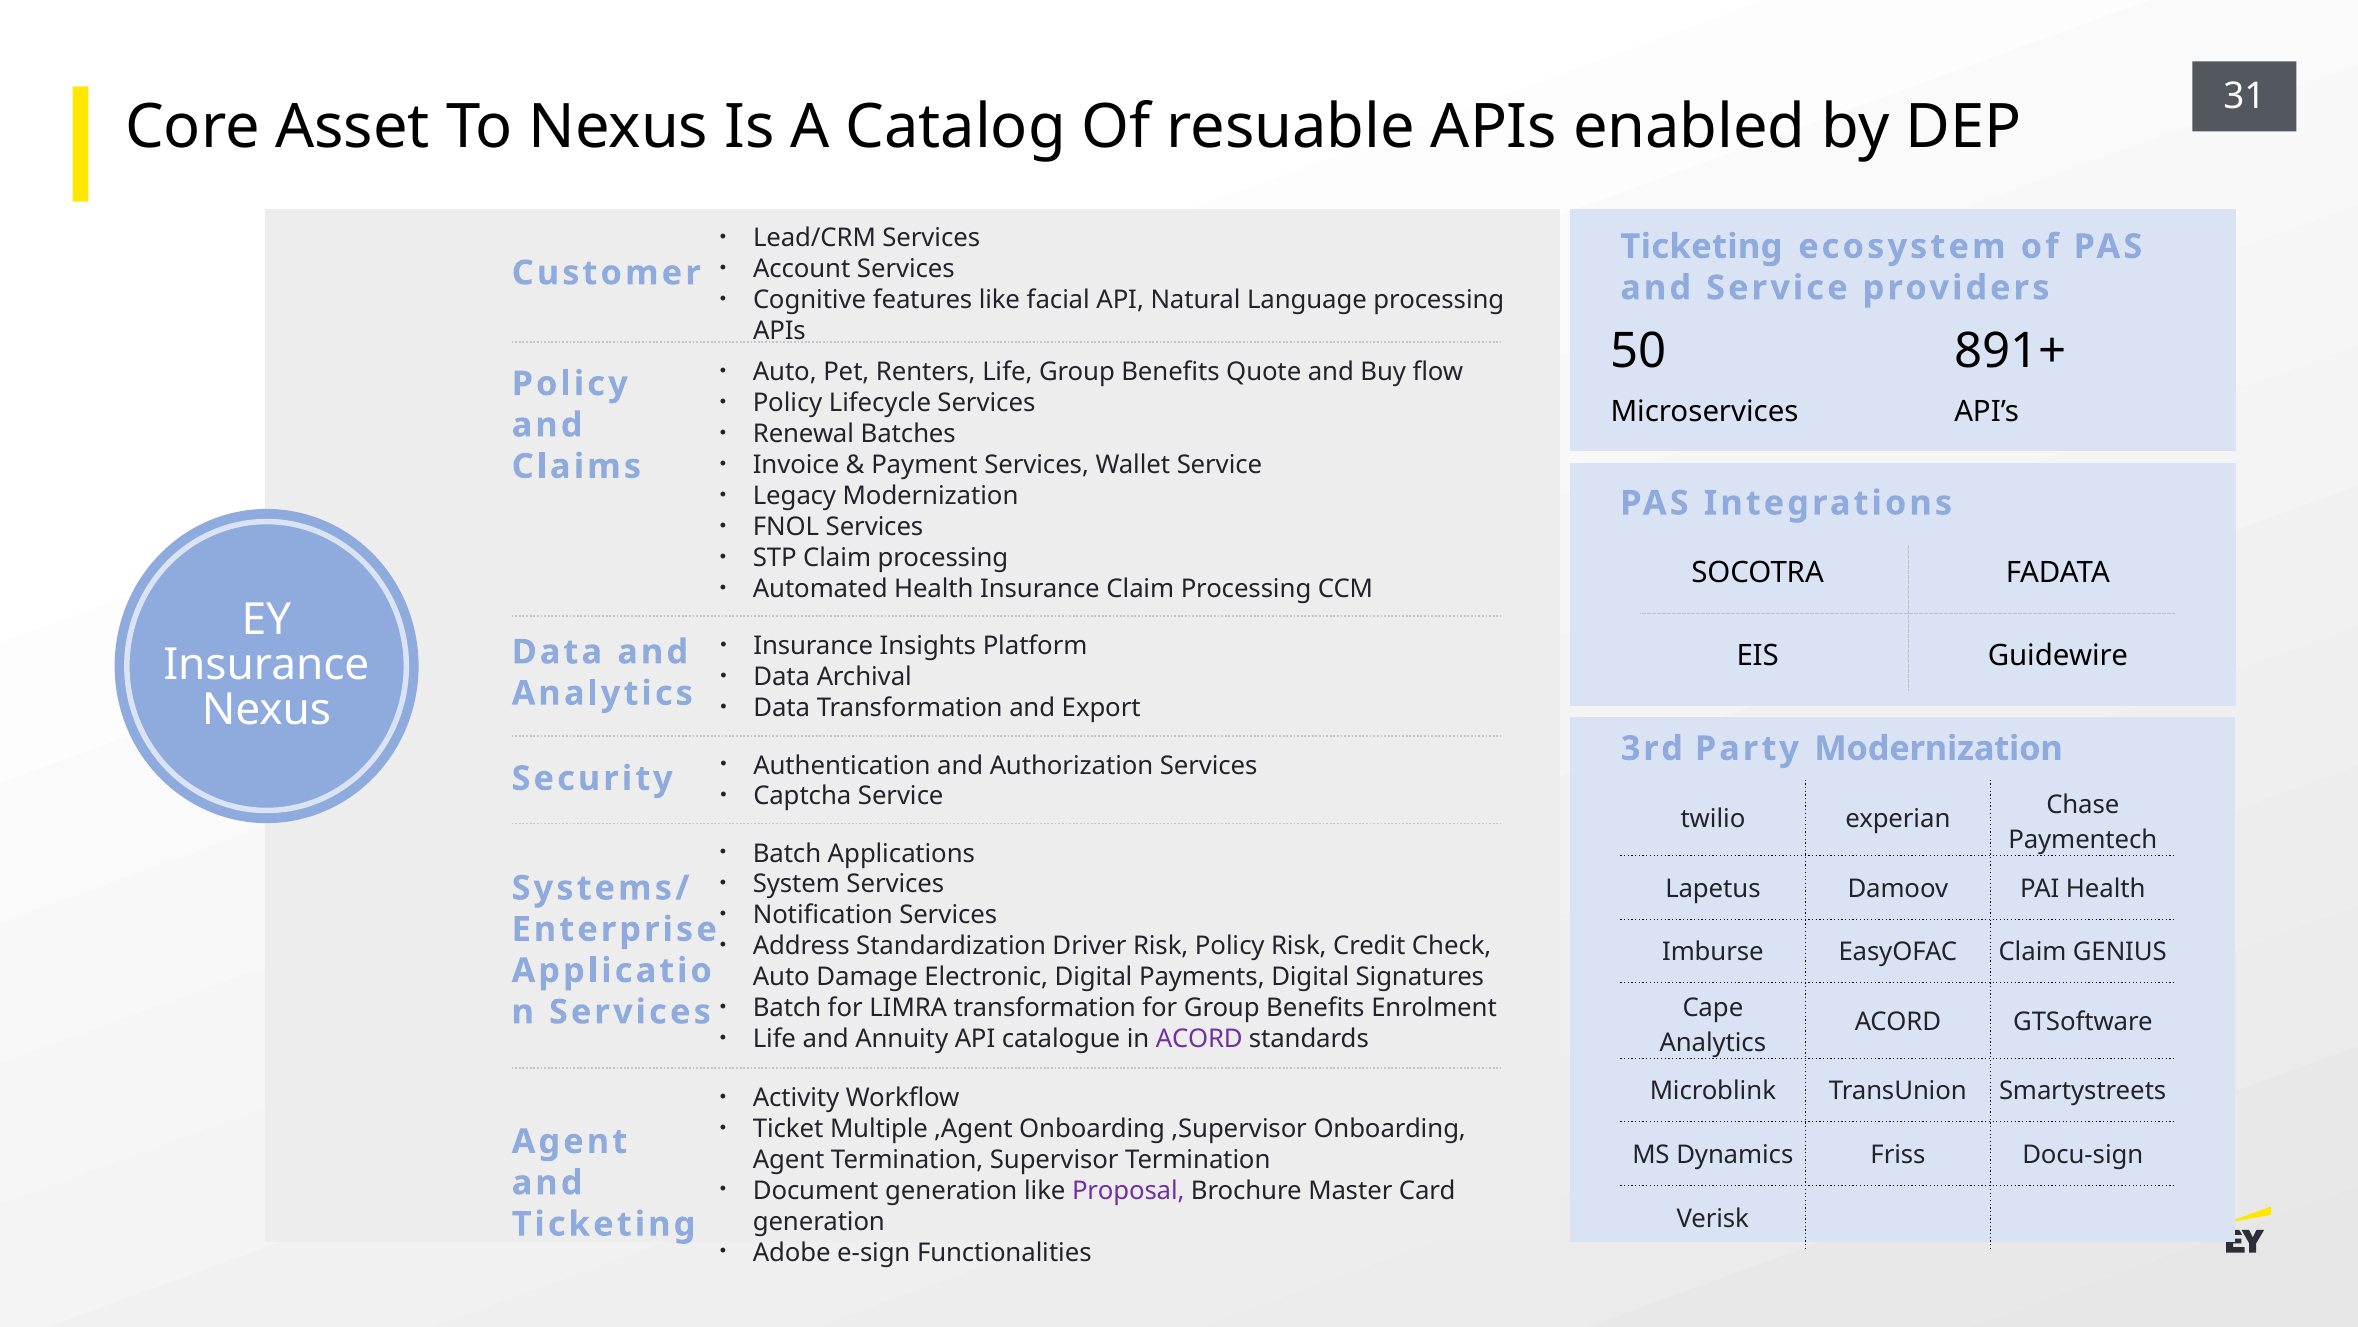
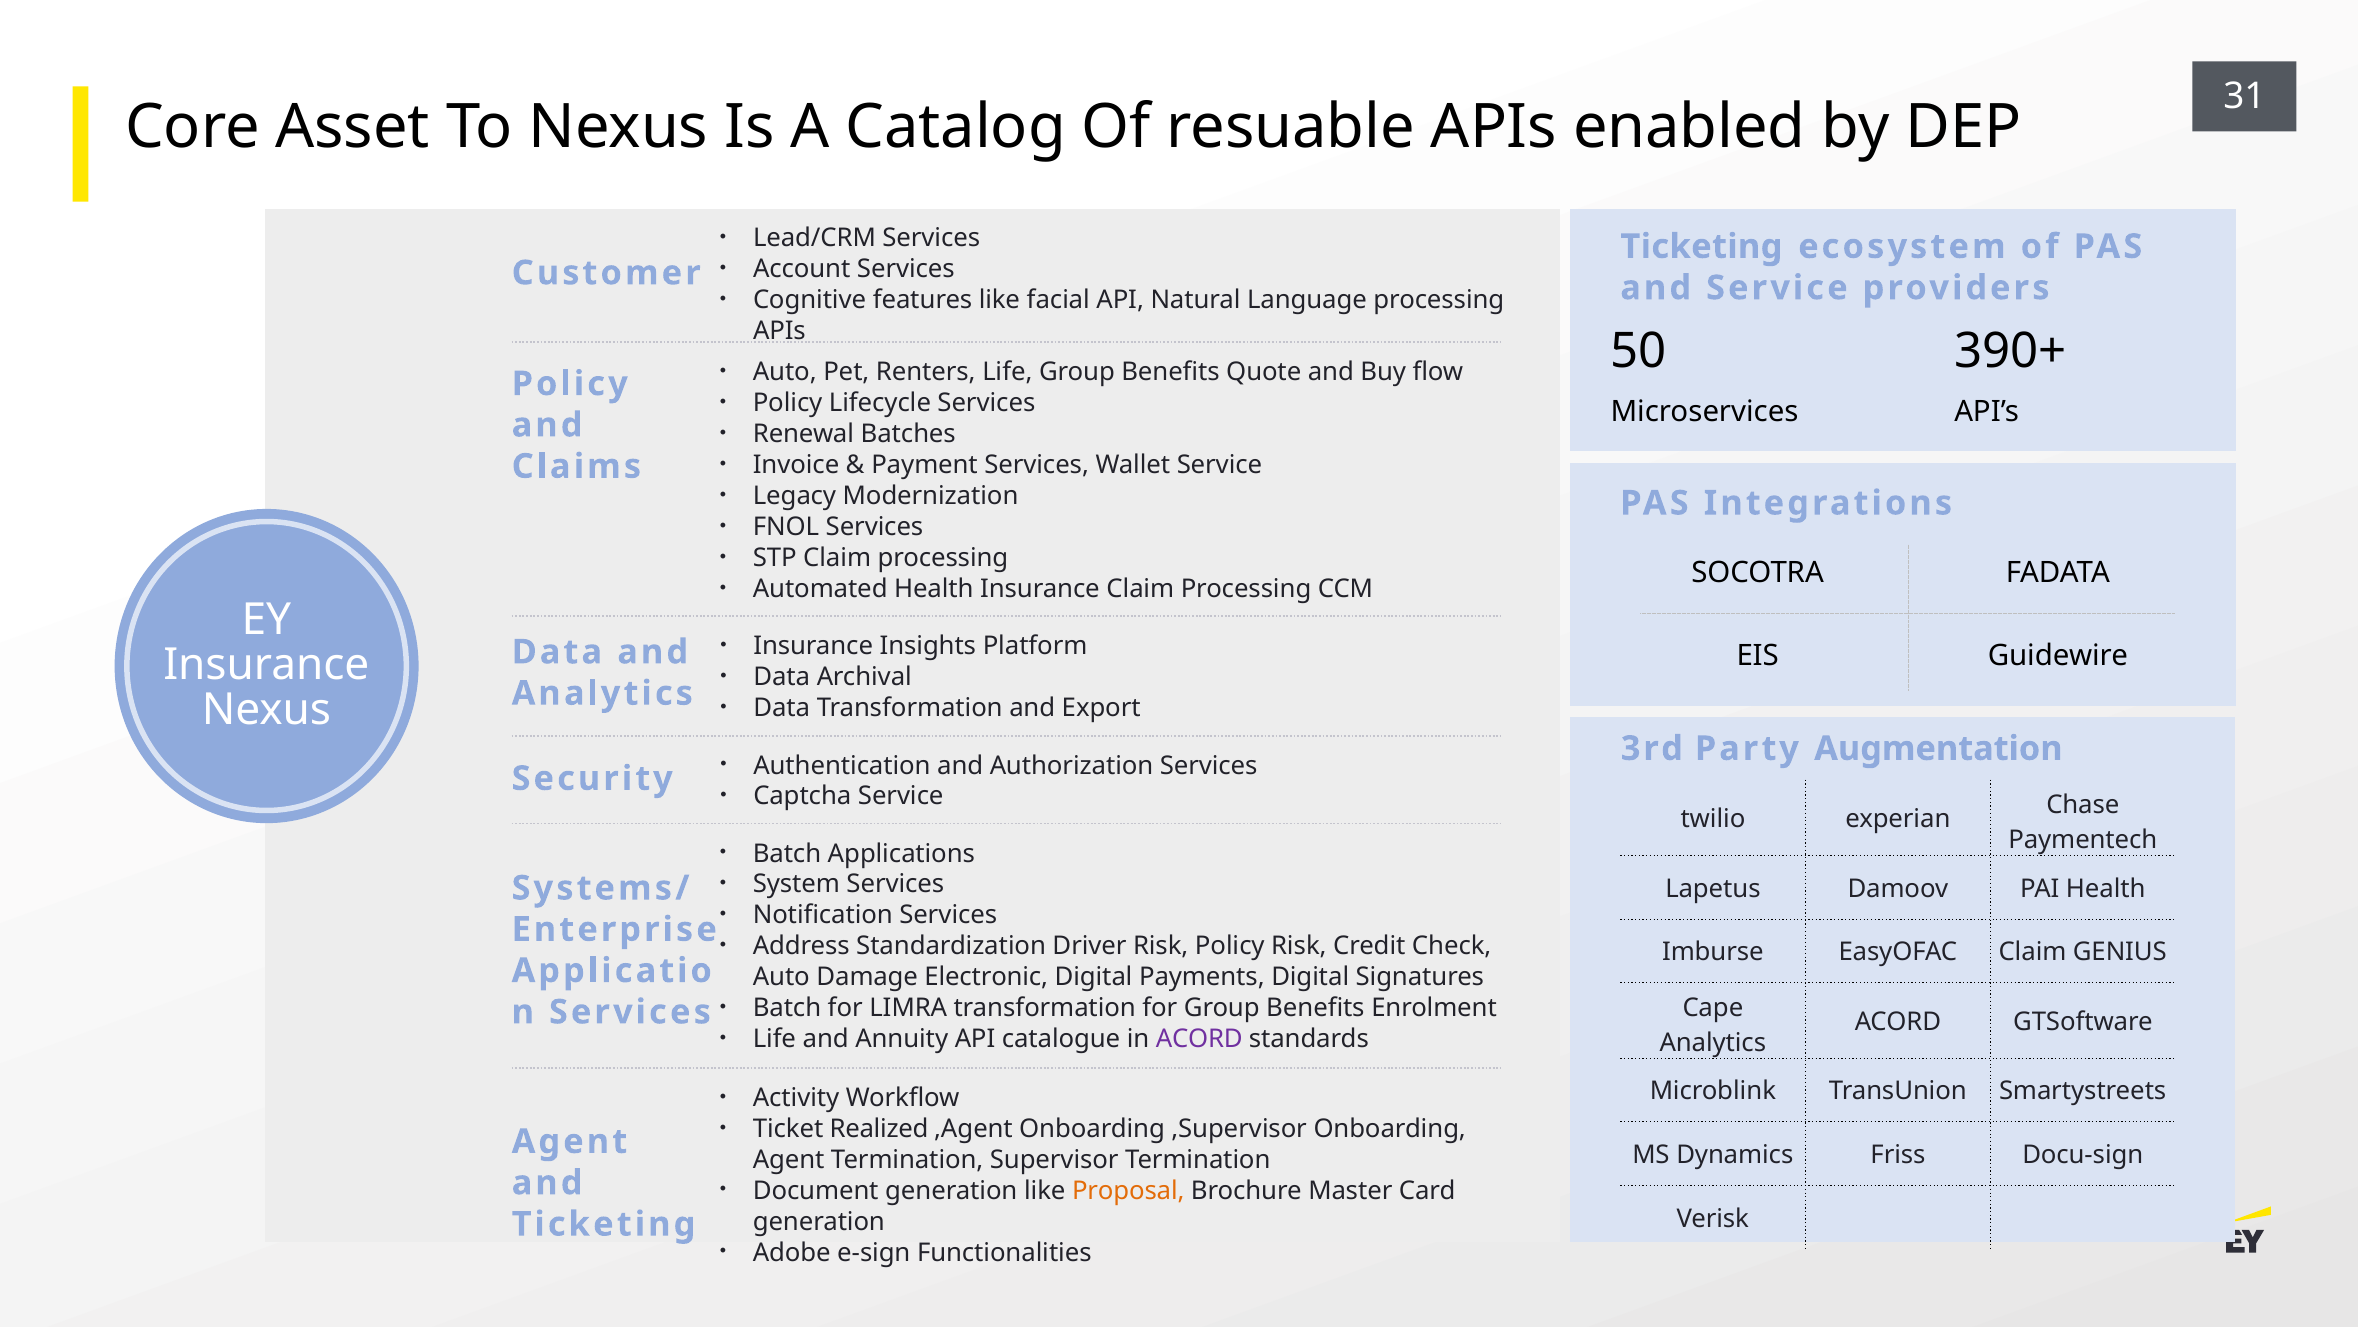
891+: 891+ -> 390+ (2011, 352)
Party Modernization: Modernization -> Augmentation (1938, 748)
Multiple: Multiple -> Realized (879, 1128)
Proposal colour: purple -> orange (1128, 1190)
